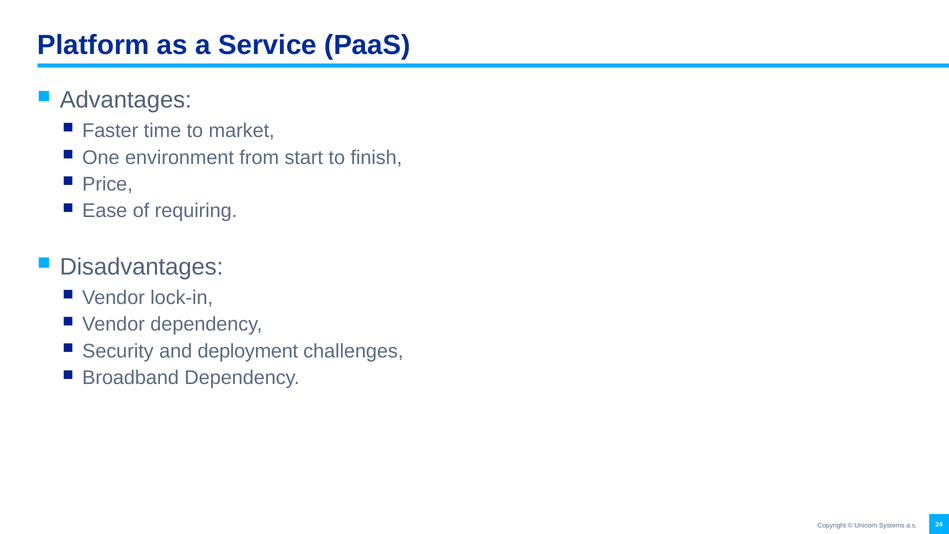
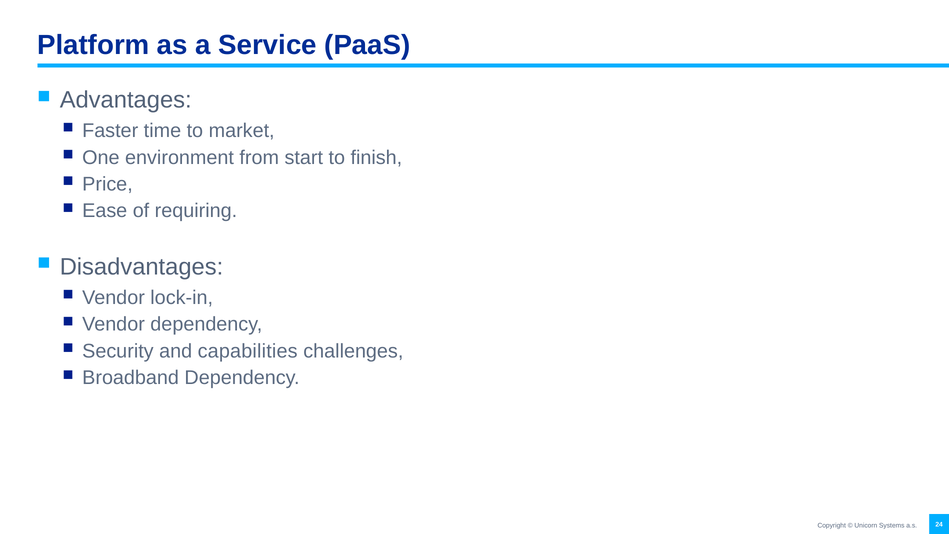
deployment: deployment -> capabilities (248, 351)
